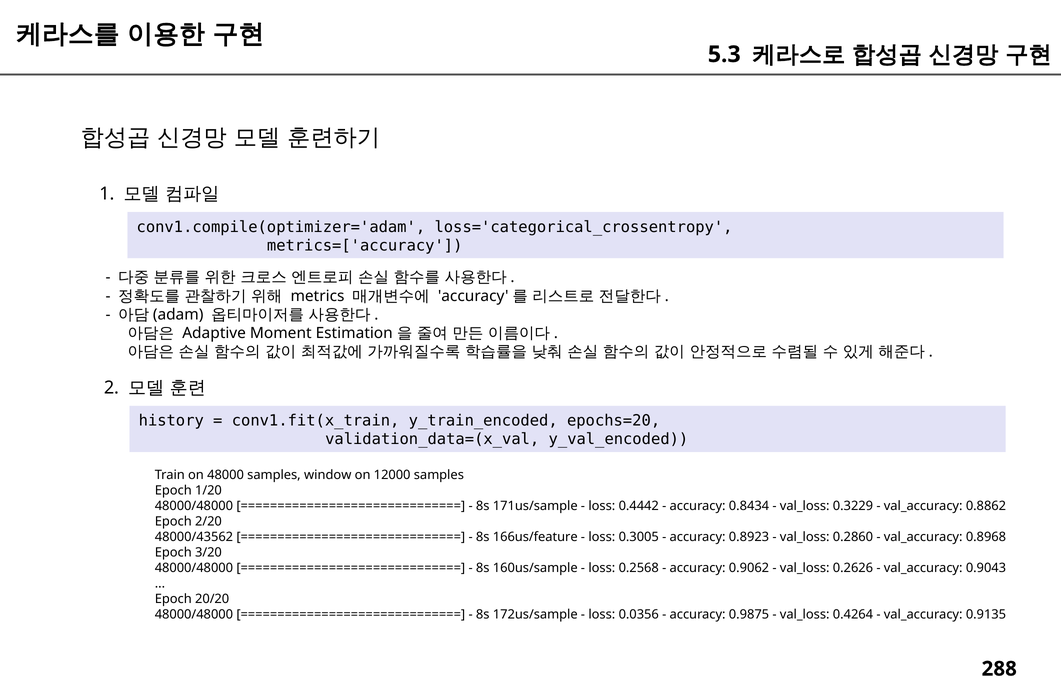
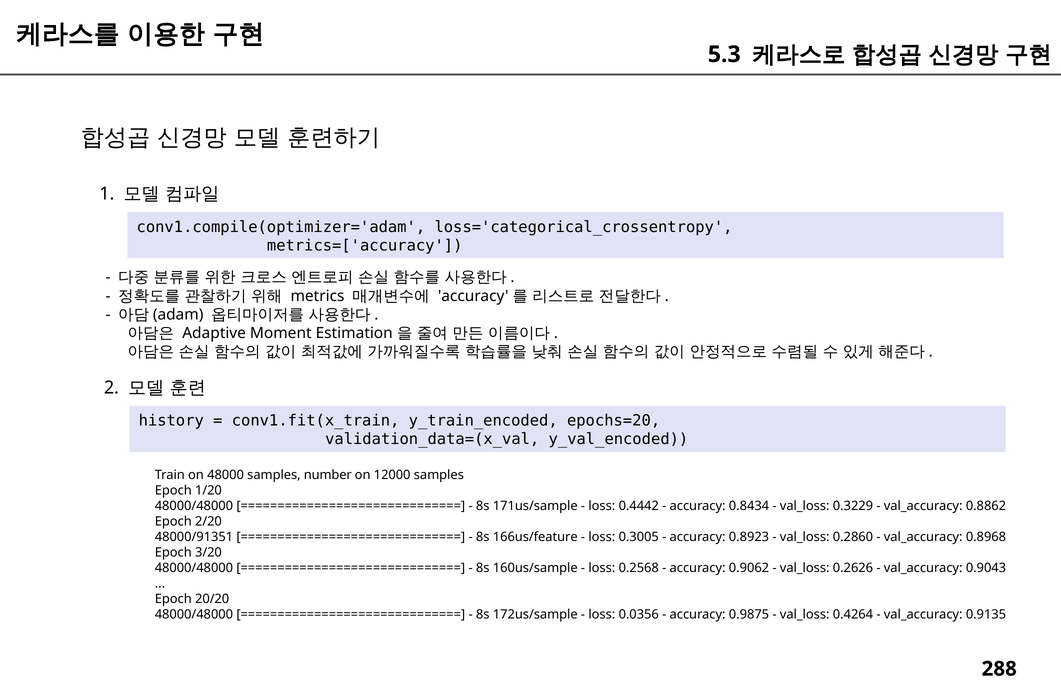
window: window -> number (328, 475)
48000/43562: 48000/43562 -> 48000/91351 (194, 537)
